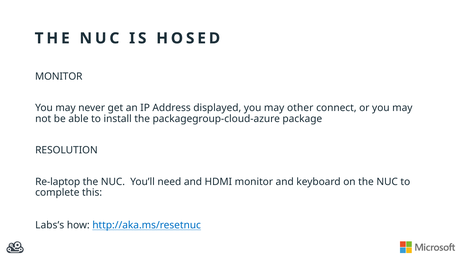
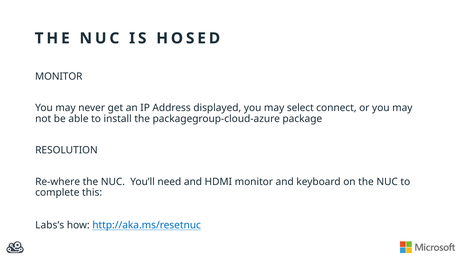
other: other -> select (300, 108)
Re-laptop: Re-laptop -> Re-where (58, 182)
